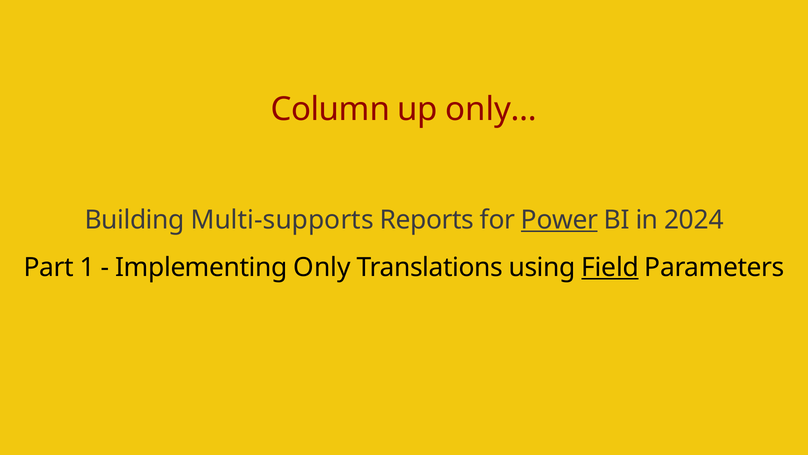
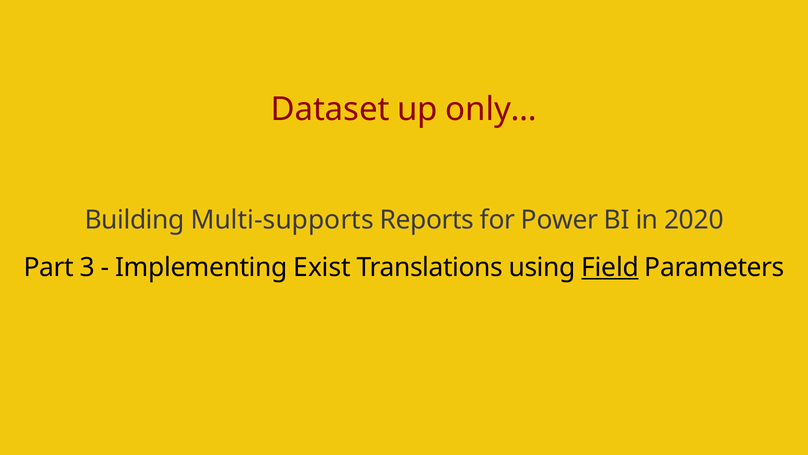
Column: Column -> Dataset (330, 109)
Power underline: present -> none (560, 220)
2024: 2024 -> 2020 (694, 220)
1: 1 -> 3 (87, 267)
Only: Only -> Exist (322, 267)
